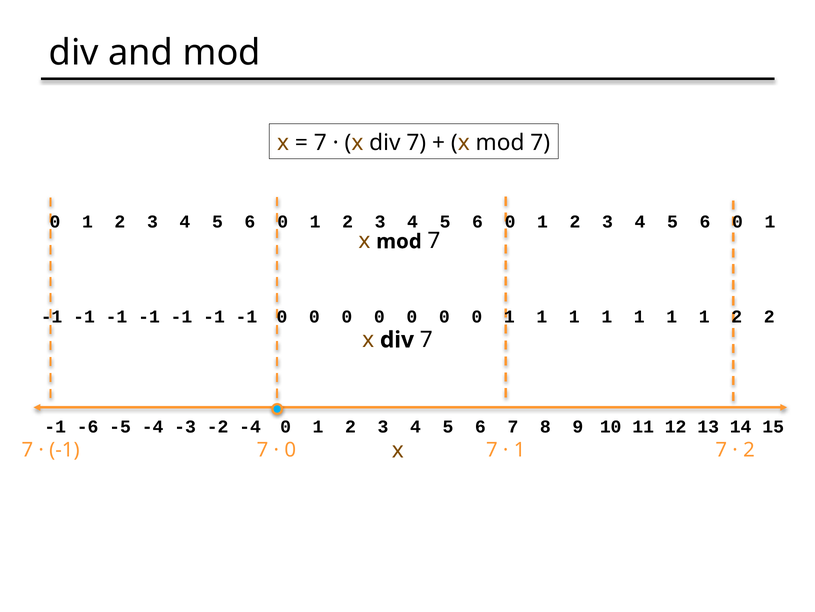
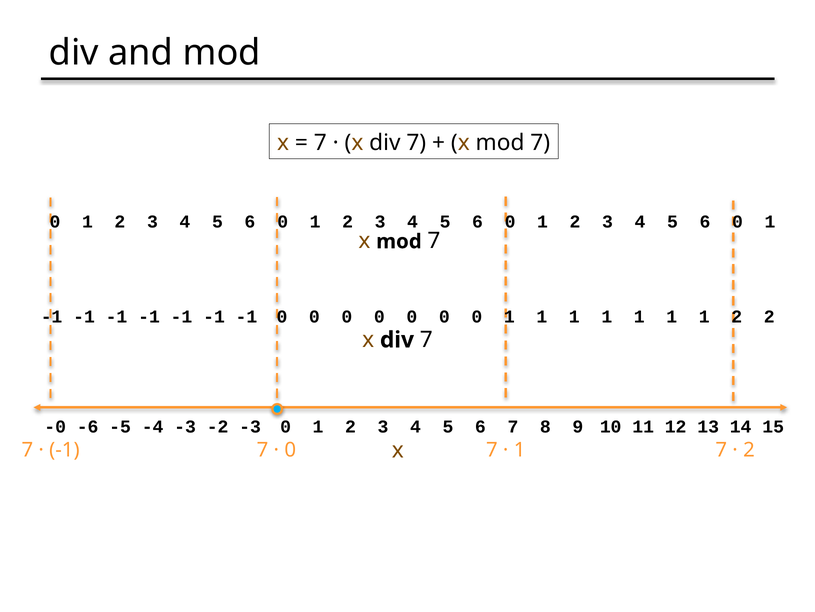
-1: -1 -> -0 (55, 426)
-2 -4: -4 -> -3 (250, 426)
